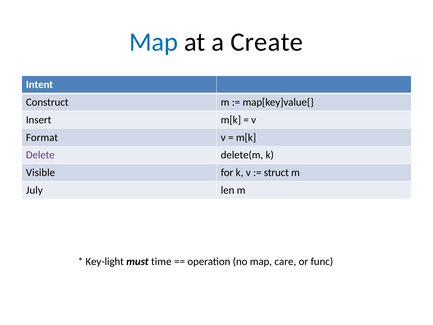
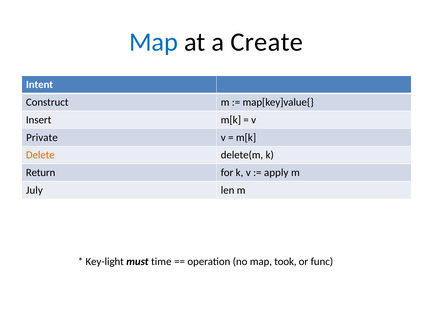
Format: Format -> Private (42, 137)
Delete colour: purple -> orange (40, 155)
Visible: Visible -> Return (41, 172)
struct: struct -> apply (276, 172)
care: care -> took (285, 261)
